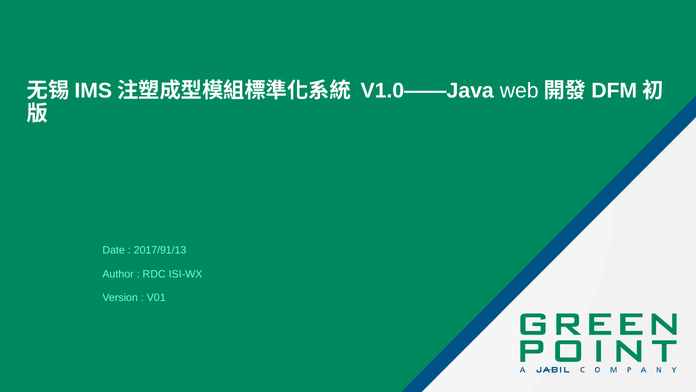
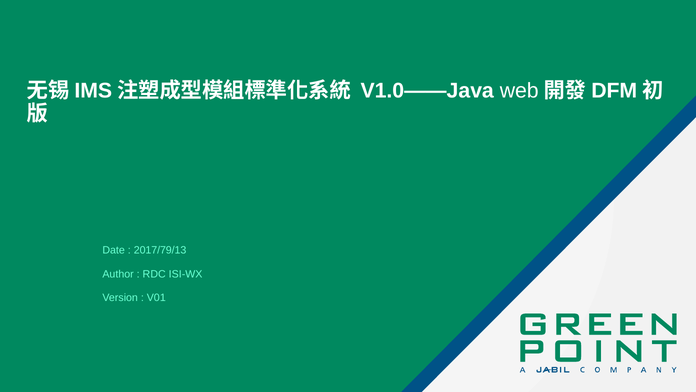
2017/91/13: 2017/91/13 -> 2017/79/13 (160, 250)
